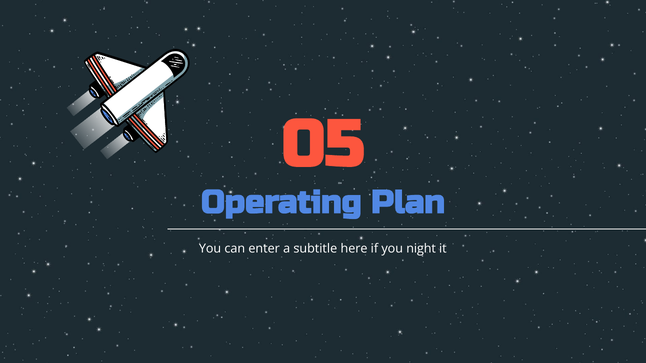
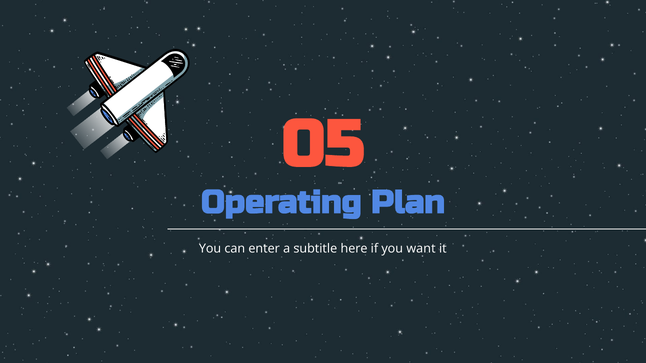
night: night -> want (421, 249)
